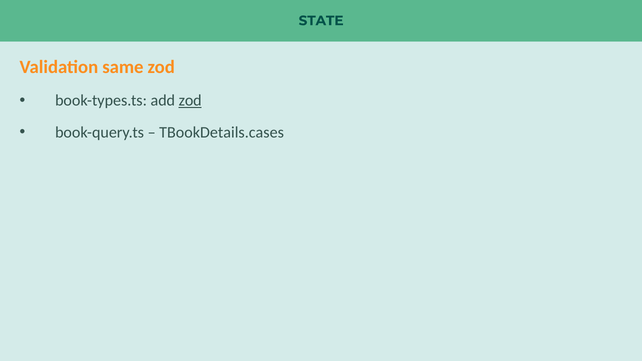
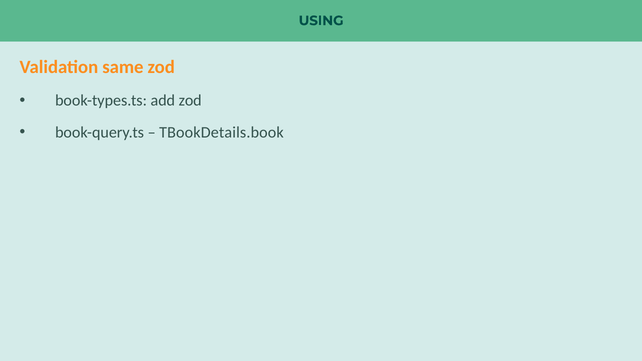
STATE: STATE -> USING (321, 21)
zod underline: present -> none (190, 101)
TBookDetails.cases: TBookDetails.cases -> TBookDetails.book (221, 132)
